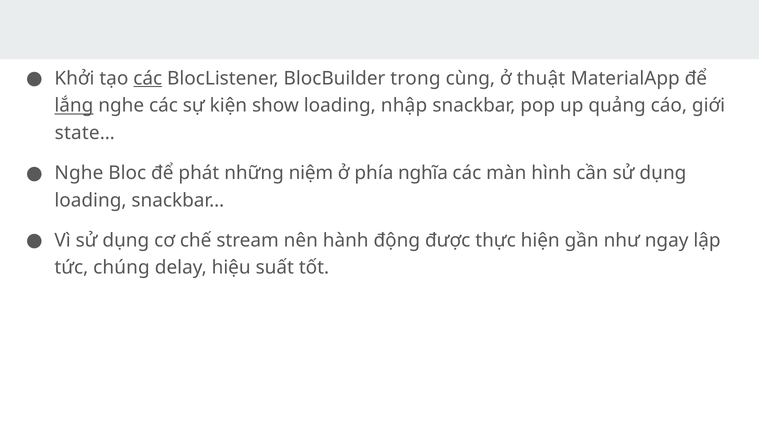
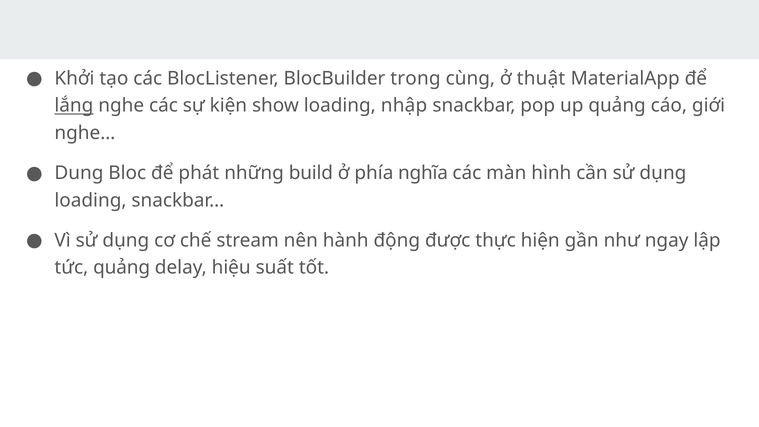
các underline: present -> none (148, 78)
state…: state… -> nghe… (85, 133)
Nghe: Nghe -> Dung (79, 173)
niệm: niệm -> build (311, 173)
tức chúng: chúng -> quảng (122, 268)
